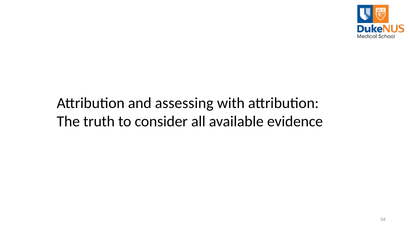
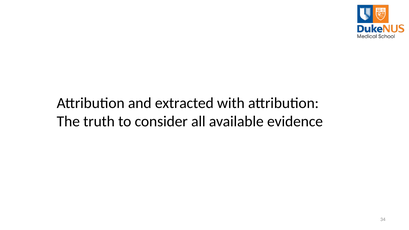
assessing: assessing -> extracted (184, 103)
